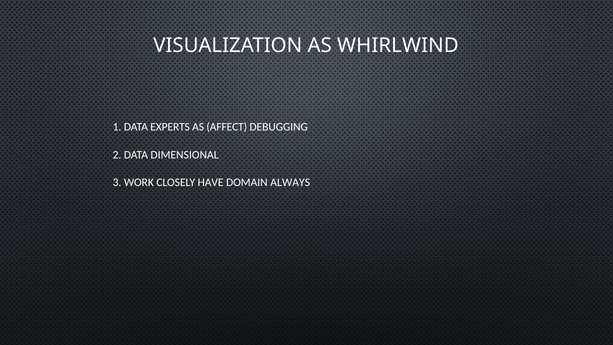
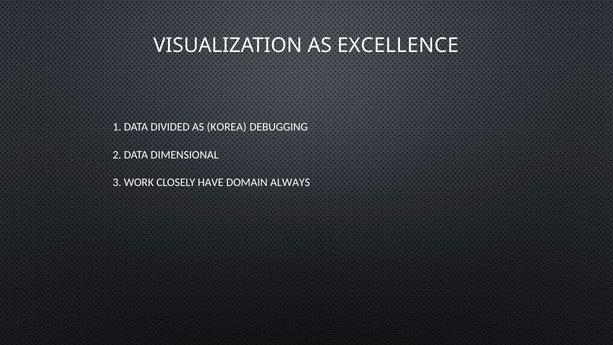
WHIRLWIND: WHIRLWIND -> EXCELLENCE (398, 46)
EXPERTS: EXPERTS -> DIVIDED (170, 127)
AFFECT: AFFECT -> KOREA (227, 127)
